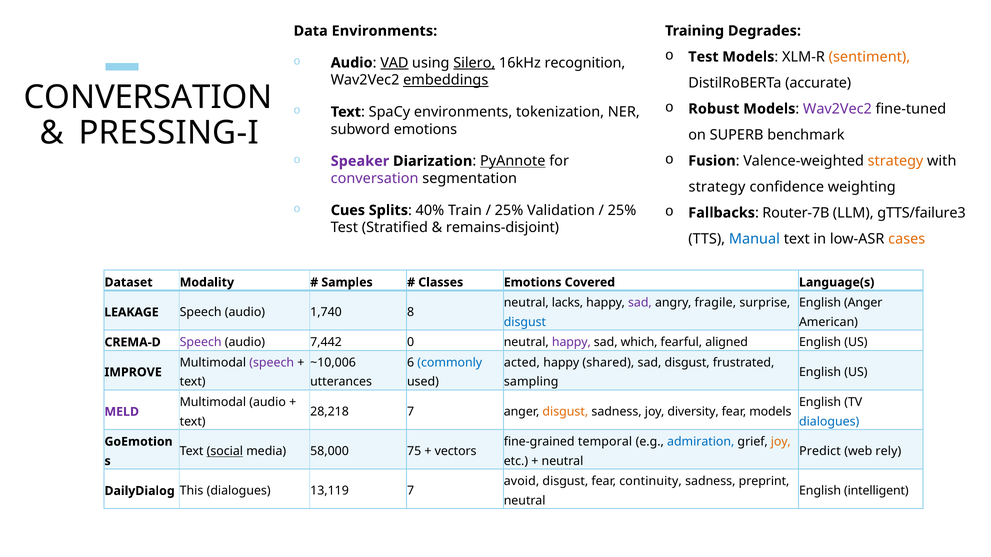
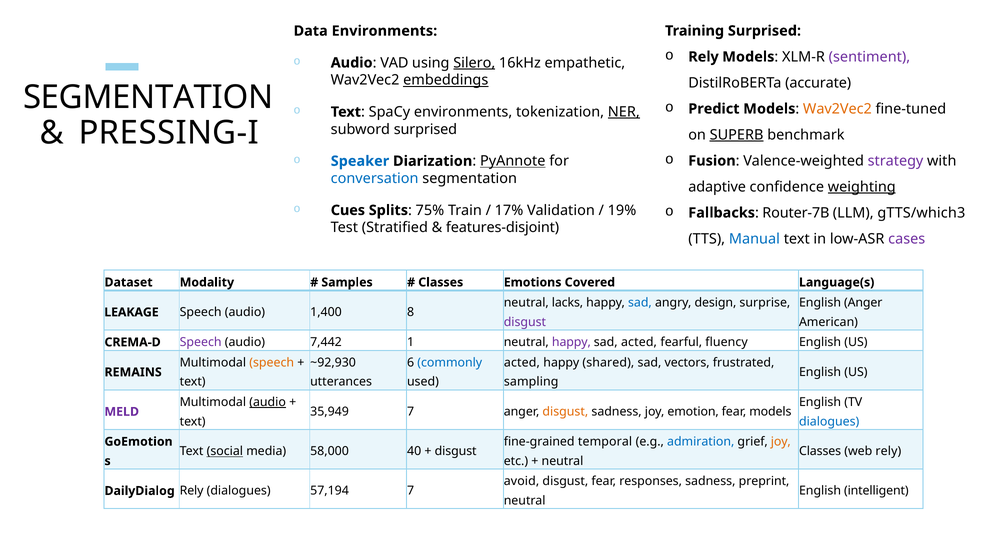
Training Degrades: Degrades -> Surprised (764, 31)
Test: Test -> Rely (703, 57)
sentiment colour: orange -> purple (869, 57)
VAD underline: present -> none (394, 63)
recognition: recognition -> empathetic (585, 63)
CONVERSATION: CONVERSATION -> SEGMENTATION (148, 97)
Robust: Robust -> Predict (714, 109)
Wav2Vec2 colour: purple -> orange (837, 109)
NER underline: none -> present (624, 112)
subword emotions: emotions -> surprised (425, 129)
SUPERB underline: none -> present (737, 135)
strategy colour: orange -> purple (896, 161)
Speaker colour: purple -> blue (360, 161)
conversation colour: purple -> blue (375, 179)
strategy: strategy -> adaptive (717, 187)
weighting underline: none -> present (862, 187)
40%: 40% -> 75% (430, 210)
25%: 25% -> 17% (509, 210)
25%: 25% -> 19% (622, 210)
gTTS/failure3: gTTS/failure3 -> gTTS/which3 (921, 213)
remains-disjoint: remains-disjoint -> features-disjoint (503, 228)
cases colour: orange -> purple (907, 239)
sad colour: purple -> blue (640, 303)
fragile: fragile -> design (715, 303)
1,740: 1,740 -> 1,400 (326, 313)
disgust colour: blue -> purple (525, 322)
0: 0 -> 1 (411, 343)
sad which: which -> acted (639, 343)
aligned: aligned -> fluency (727, 343)
speech colour: purple -> orange (272, 363)
~10,006: ~10,006 -> ~92,930 (333, 363)
sad disgust: disgust -> vectors (687, 363)
IMPROVE: IMPROVE -> REMAINS (133, 372)
audio underline: none -> present (268, 402)
28,218: 28,218 -> 35,949 (330, 412)
diversity: diversity -> emotion (693, 412)
75: 75 -> 40 (414, 452)
vectors: vectors -> disgust (456, 452)
Predict: Predict -> Classes (820, 452)
continuity: continuity -> responses (651, 482)
DailyDialog This: This -> Rely (192, 491)
13,119: 13,119 -> 57,194 (330, 491)
